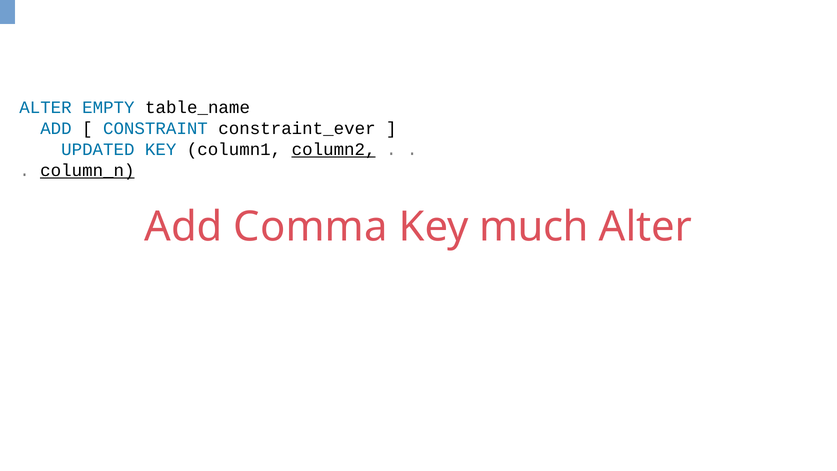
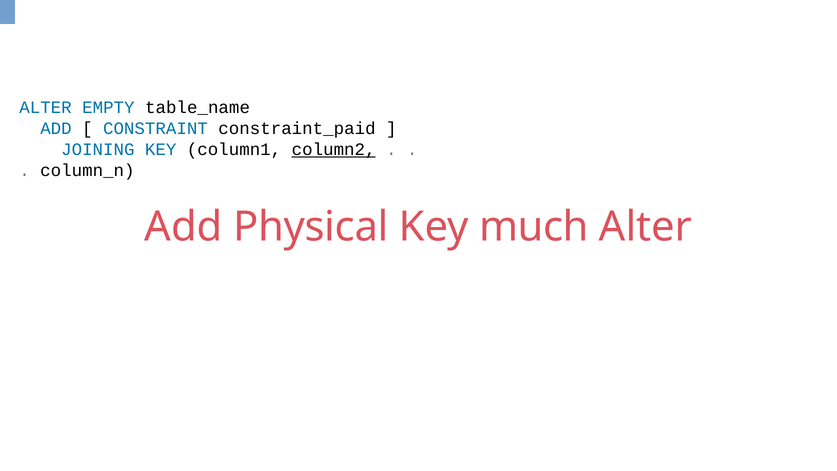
constraint_ever: constraint_ever -> constraint_paid (297, 129)
UPDATED: UPDATED -> JOINING (98, 150)
column_n underline: present -> none (87, 170)
Comma: Comma -> Physical (311, 227)
